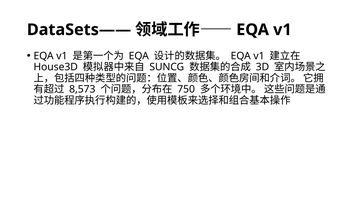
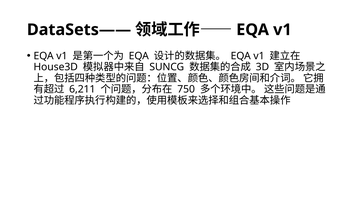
8,573: 8,573 -> 6,211 (82, 89)
